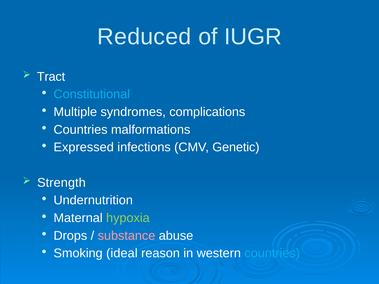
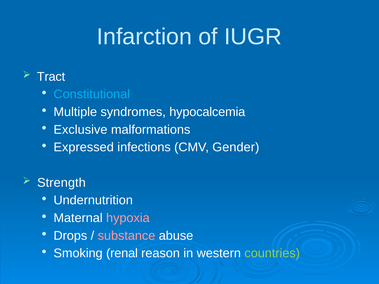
Reduced: Reduced -> Infarction (144, 37)
complications: complications -> hypocalcemia (207, 112)
Countries: Countries -> Exclusive (80, 130)
Genetic: Genetic -> Gender (236, 147)
hypoxia colour: light green -> pink (128, 218)
ideal: ideal -> renal (122, 254)
countries colour: light blue -> light green (272, 254)
